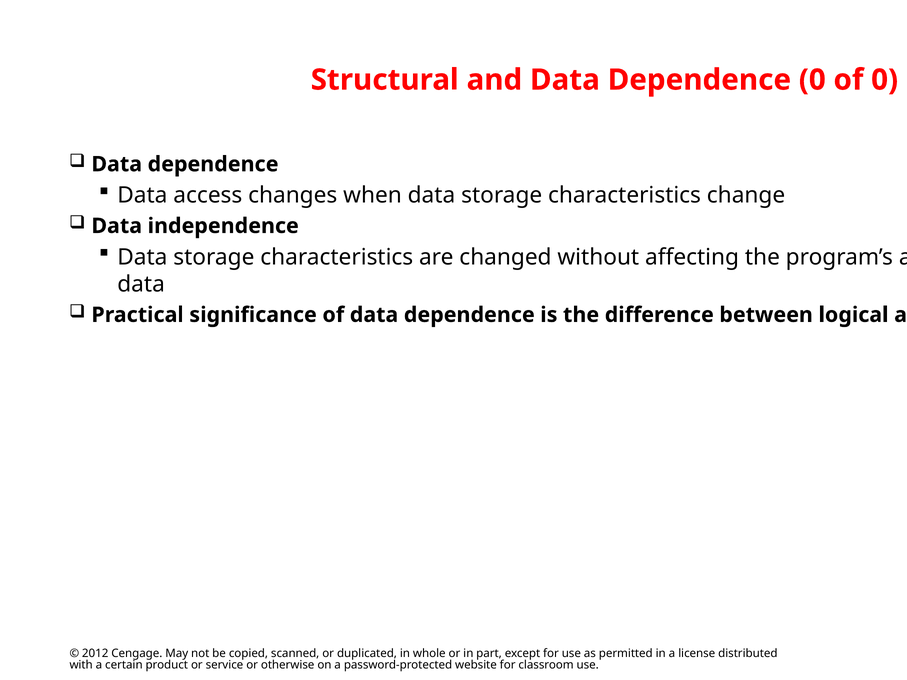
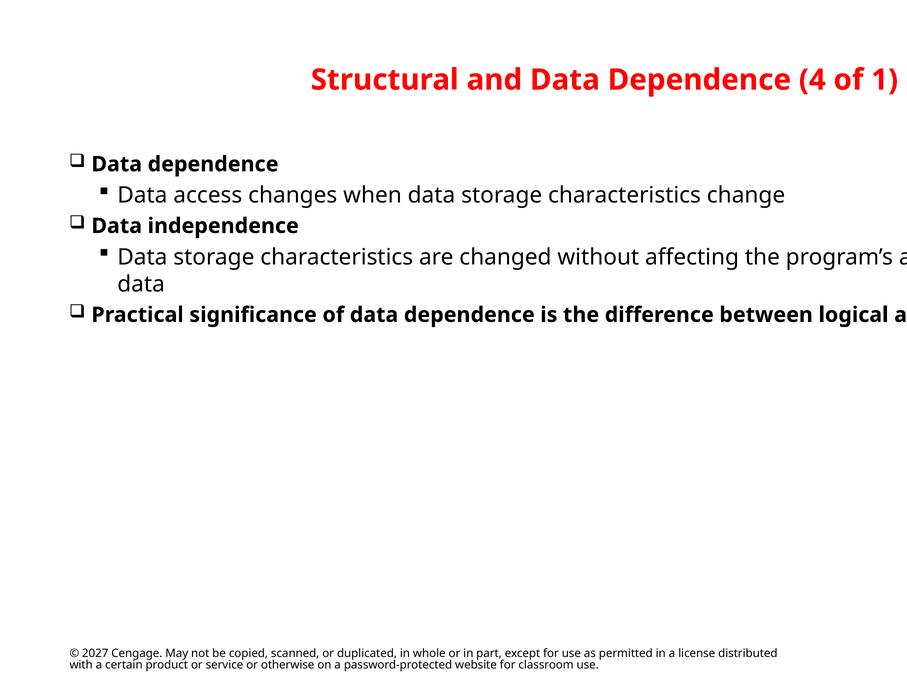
Dependence 0: 0 -> 4 (812, 80)
of 0: 0 -> 1 (885, 80)
2012: 2012 -> 2027 (95, 654)
